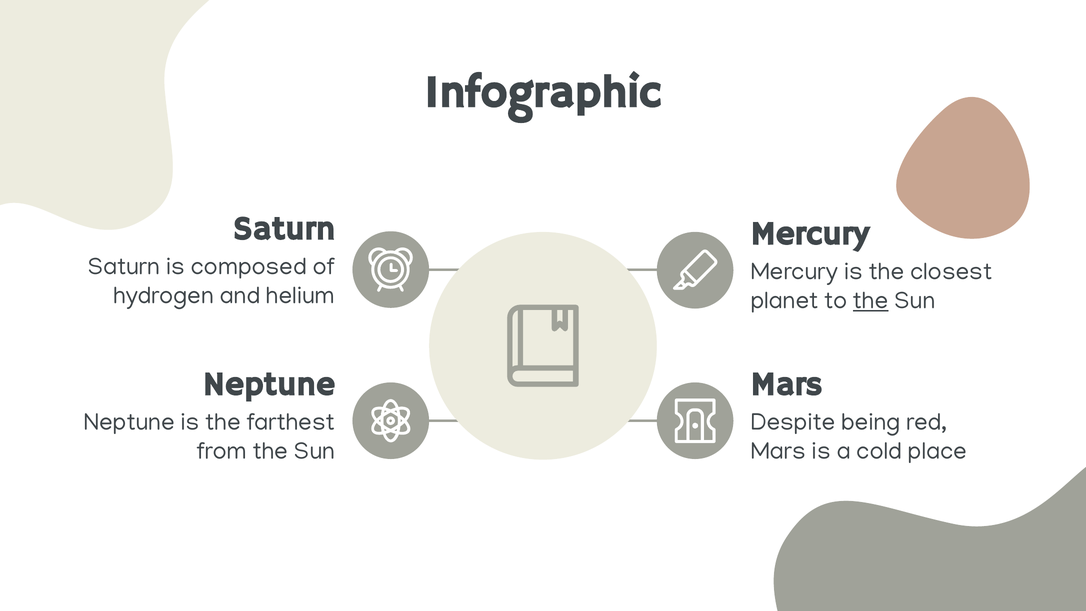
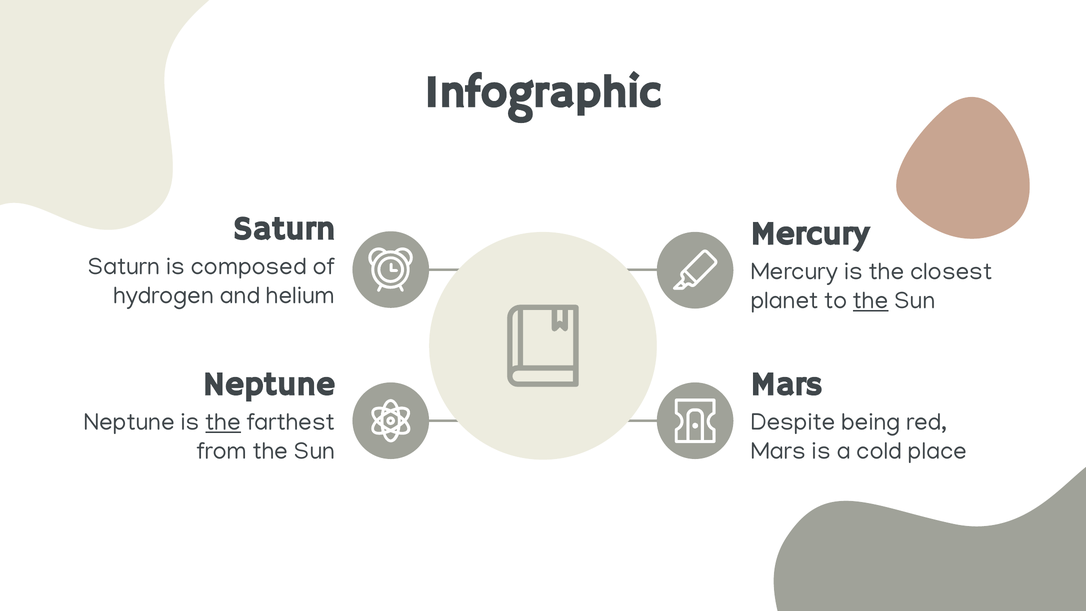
the underline: none -> present (223, 422)
